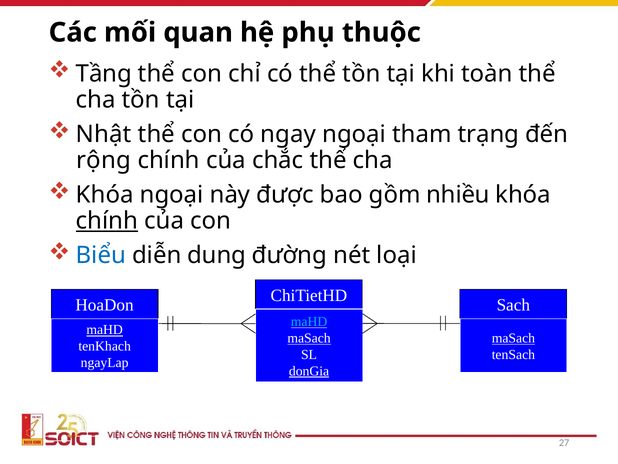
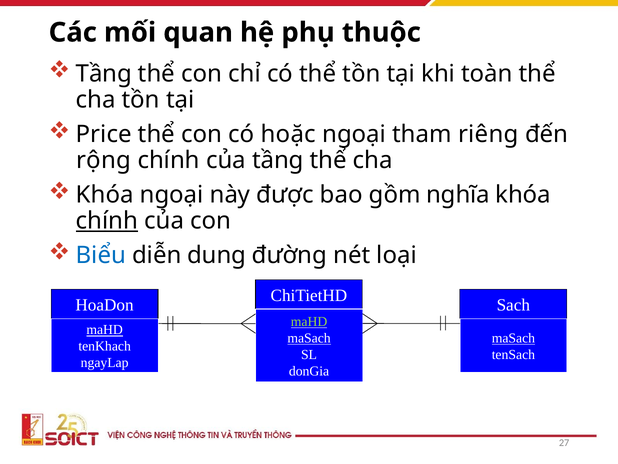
Nhật: Nhật -> Price (104, 134)
ngay: ngay -> hoặc (288, 134)
trạng: trạng -> riêng (488, 134)
của chắc: chắc -> tầng (278, 160)
nhiều: nhiều -> nghĩa (458, 195)
maHD colour: light blue -> light green (309, 321)
donGia underline: present -> none (309, 371)
